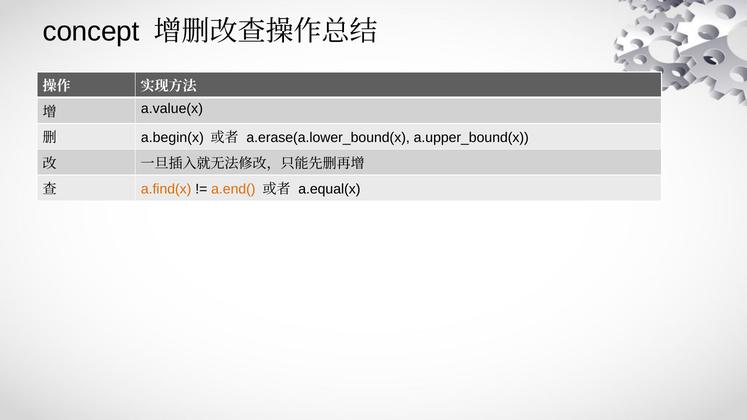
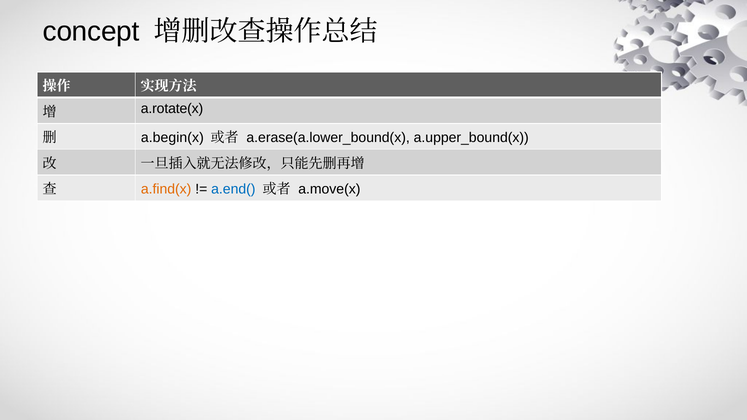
a.value(x: a.value(x -> a.rotate(x (172, 109)
a.end( colour: orange -> blue (233, 189)
a.equal(x: a.equal(x -> a.move(x (329, 189)
